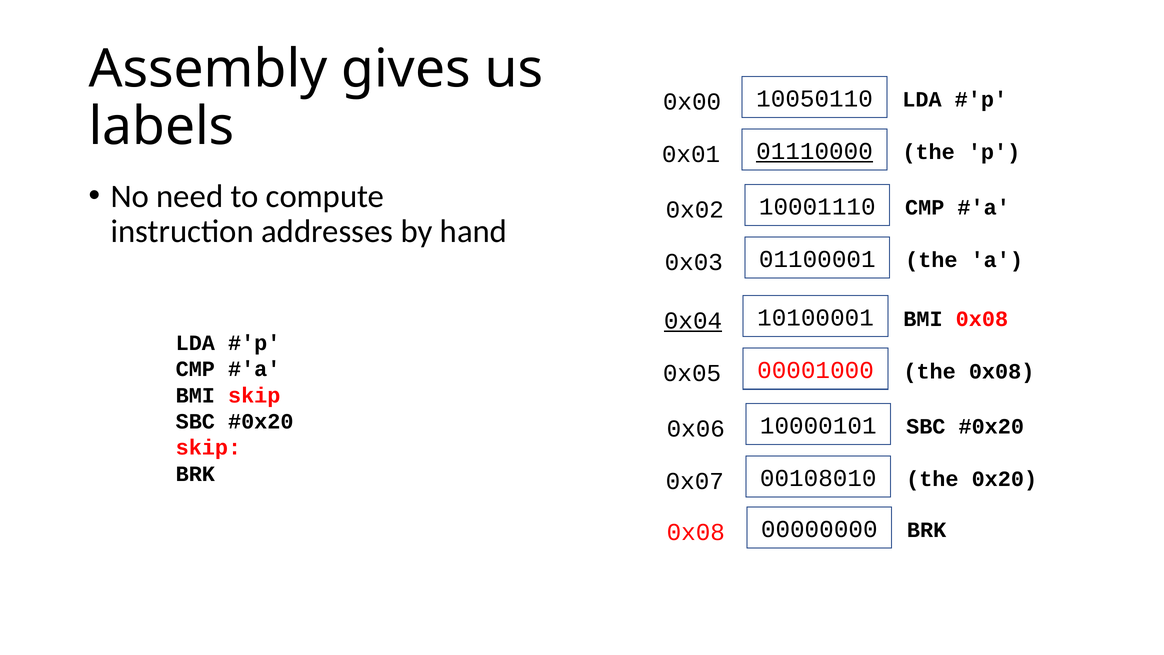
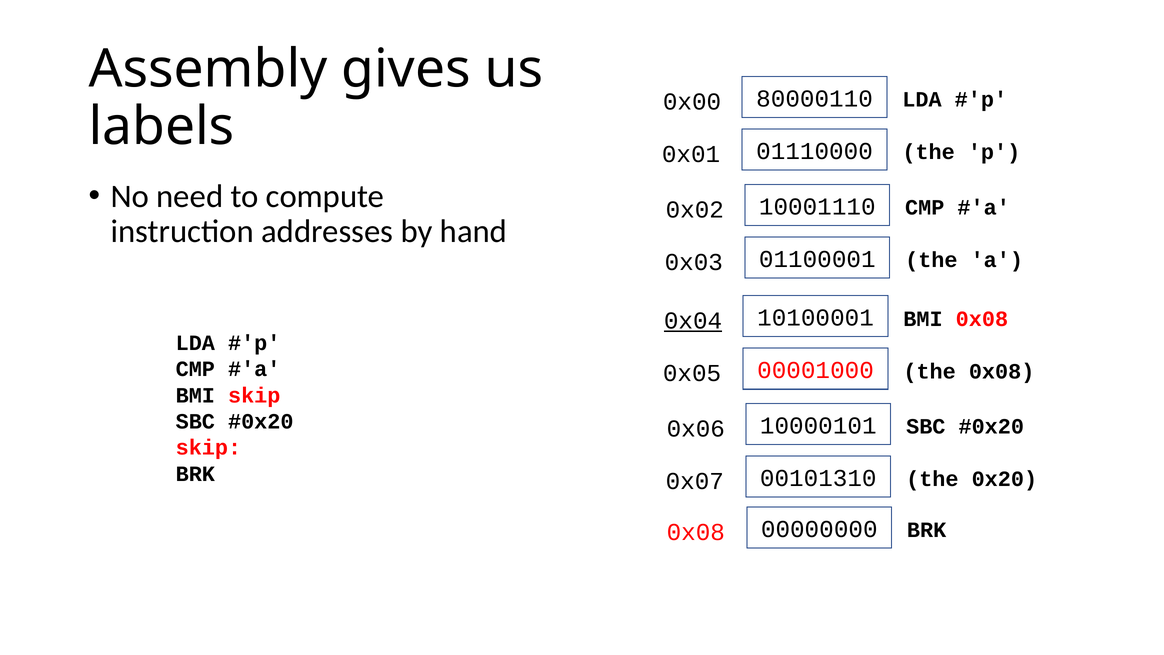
10050110: 10050110 -> 80000110 (815, 99)
01110000 underline: present -> none (815, 151)
00108010: 00108010 -> 00101310 (818, 478)
